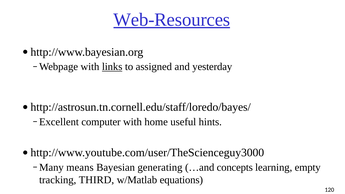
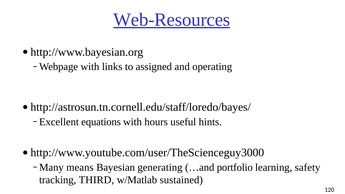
links underline: present -> none (112, 67)
yesterday: yesterday -> operating (212, 67)
computer: computer -> equations (101, 122)
home: home -> hours (156, 122)
concepts: concepts -> portfolio (235, 167)
empty: empty -> safety (308, 167)
equations: equations -> sustained (181, 180)
